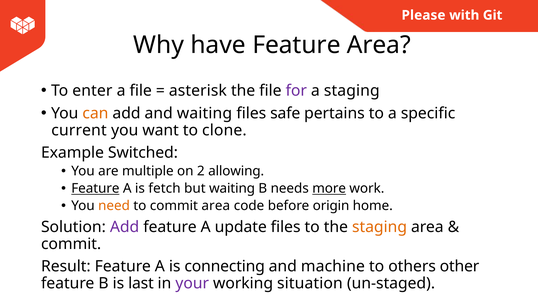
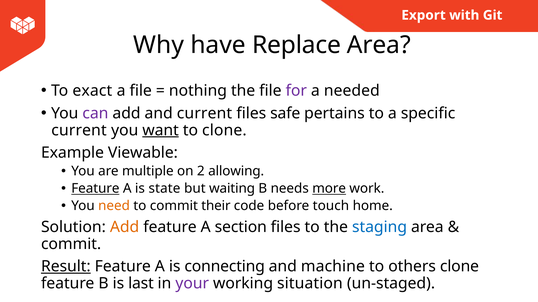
Please: Please -> Export (424, 15)
have Feature: Feature -> Replace (297, 45)
enter: enter -> exact (92, 91)
asterisk: asterisk -> nothing (198, 91)
a staging: staging -> needed (352, 91)
can colour: orange -> purple (95, 114)
and waiting: waiting -> current (204, 114)
want underline: none -> present (161, 130)
Switched: Switched -> Viewable (143, 153)
fetch: fetch -> state (164, 189)
commit area: area -> their (216, 206)
origin: origin -> touch (331, 206)
Add colour: purple -> orange (125, 228)
update: update -> section (241, 228)
staging colour: orange -> blue (380, 228)
Result underline: none -> present (66, 267)
others other: other -> clone (459, 267)
